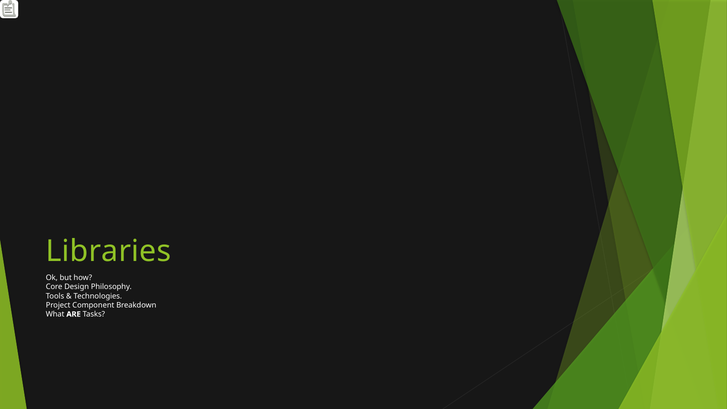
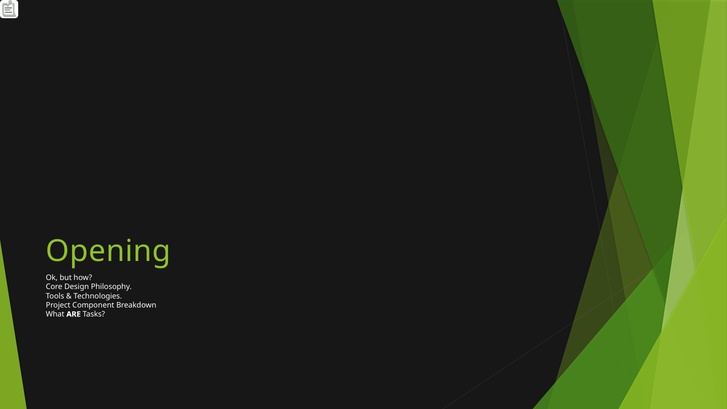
Libraries: Libraries -> Opening (108, 251)
